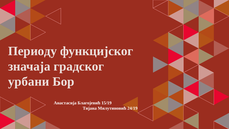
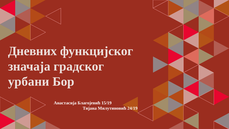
Периоду: Периоду -> Дневних (32, 51)
